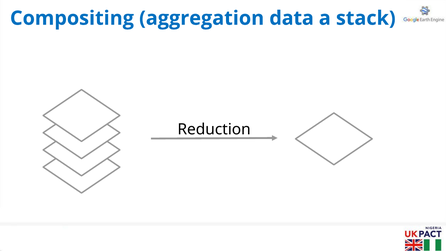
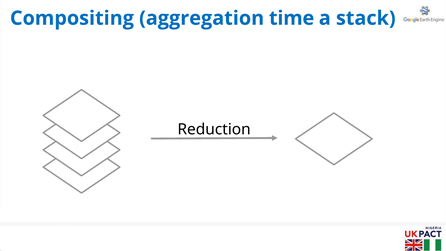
data: data -> time (292, 18)
